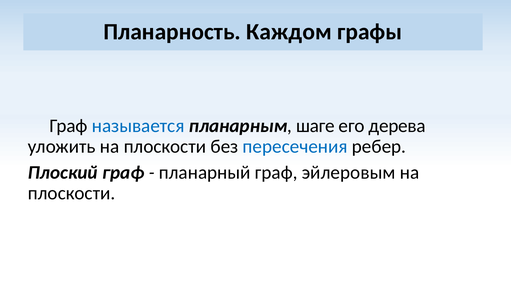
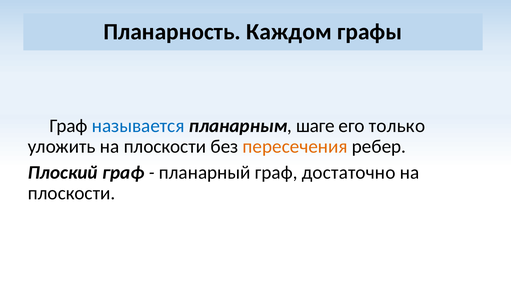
дерева: дерева -> только (397, 126)
пересечения colour: blue -> orange (295, 147)
эйлеровым: эйлеровым -> достаточно (349, 173)
